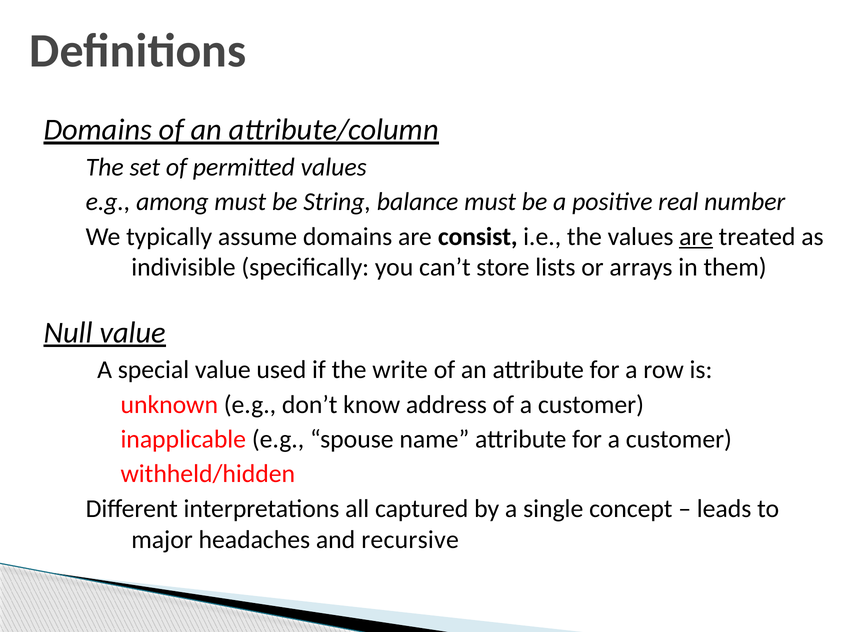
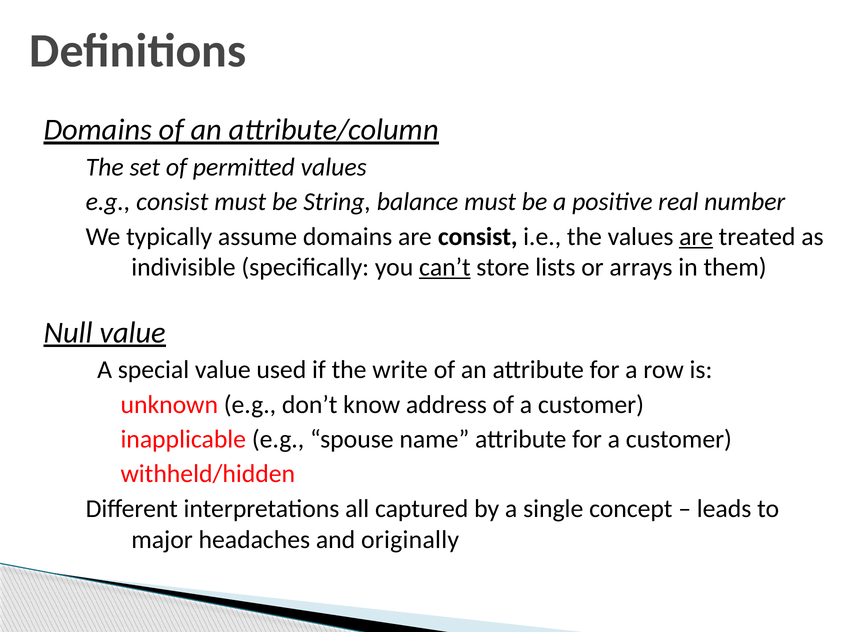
e.g among: among -> consist (172, 202)
can’t underline: none -> present (445, 268)
recursive: recursive -> originally (410, 540)
